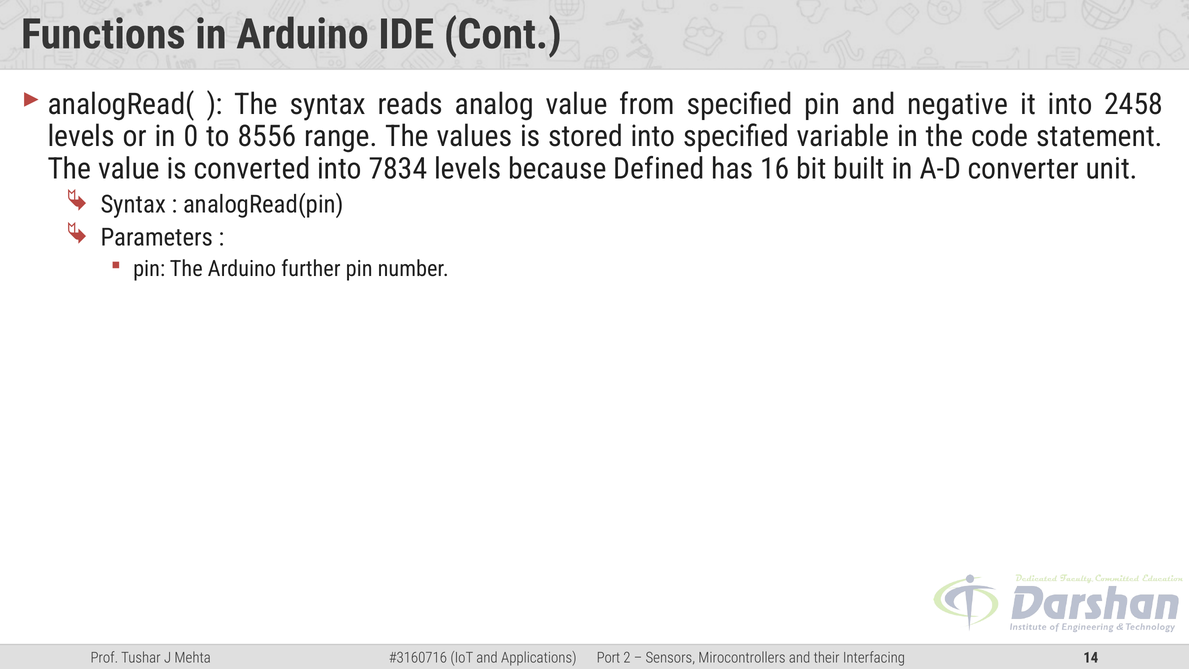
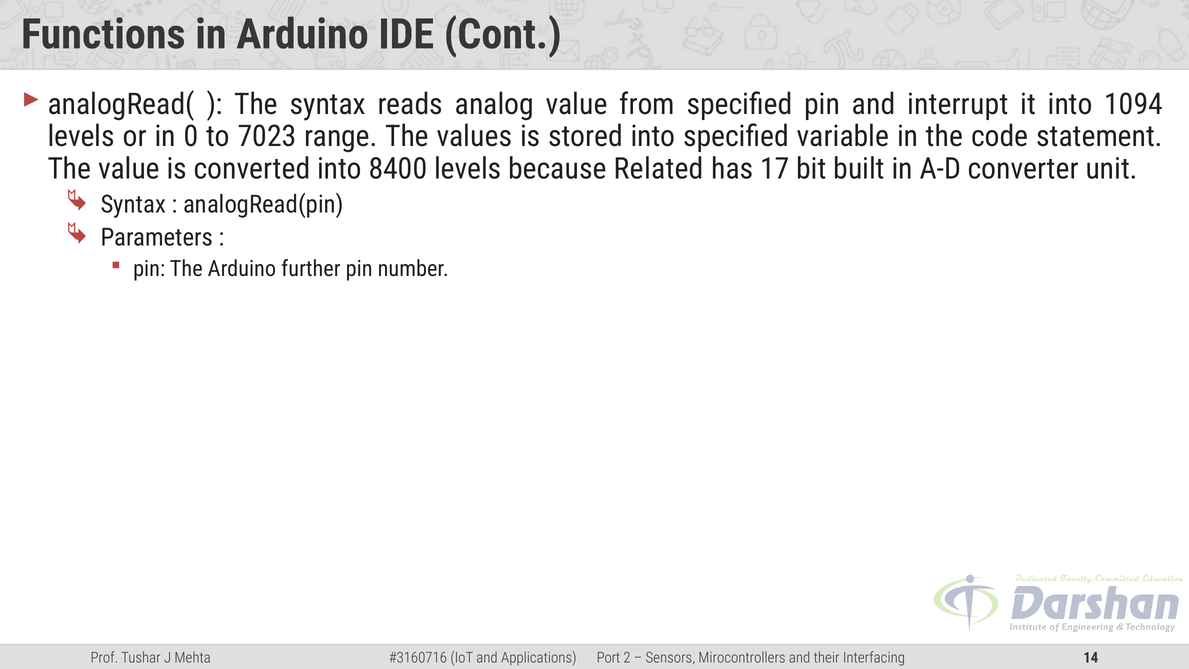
negative: negative -> interrupt (958, 105)
2458: 2458 -> 1094 (1134, 105)
8556: 8556 -> 7023 (267, 137)
7834: 7834 -> 8400 (398, 169)
Defined: Defined -> Related (659, 169)
16: 16 -> 17 (775, 169)
